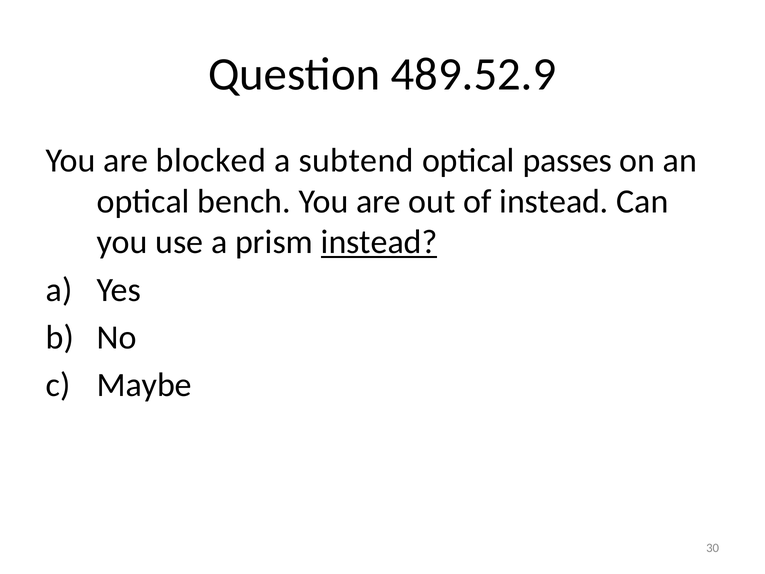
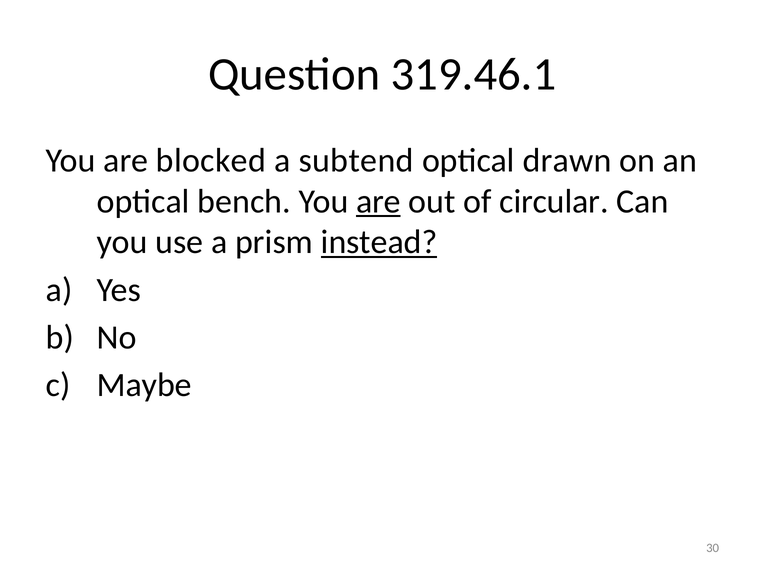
489.52.9: 489.52.9 -> 319.46.1 (474, 74)
passes: passes -> drawn (567, 160)
are underline: none -> present (378, 201)
of instead: instead -> circular (554, 201)
